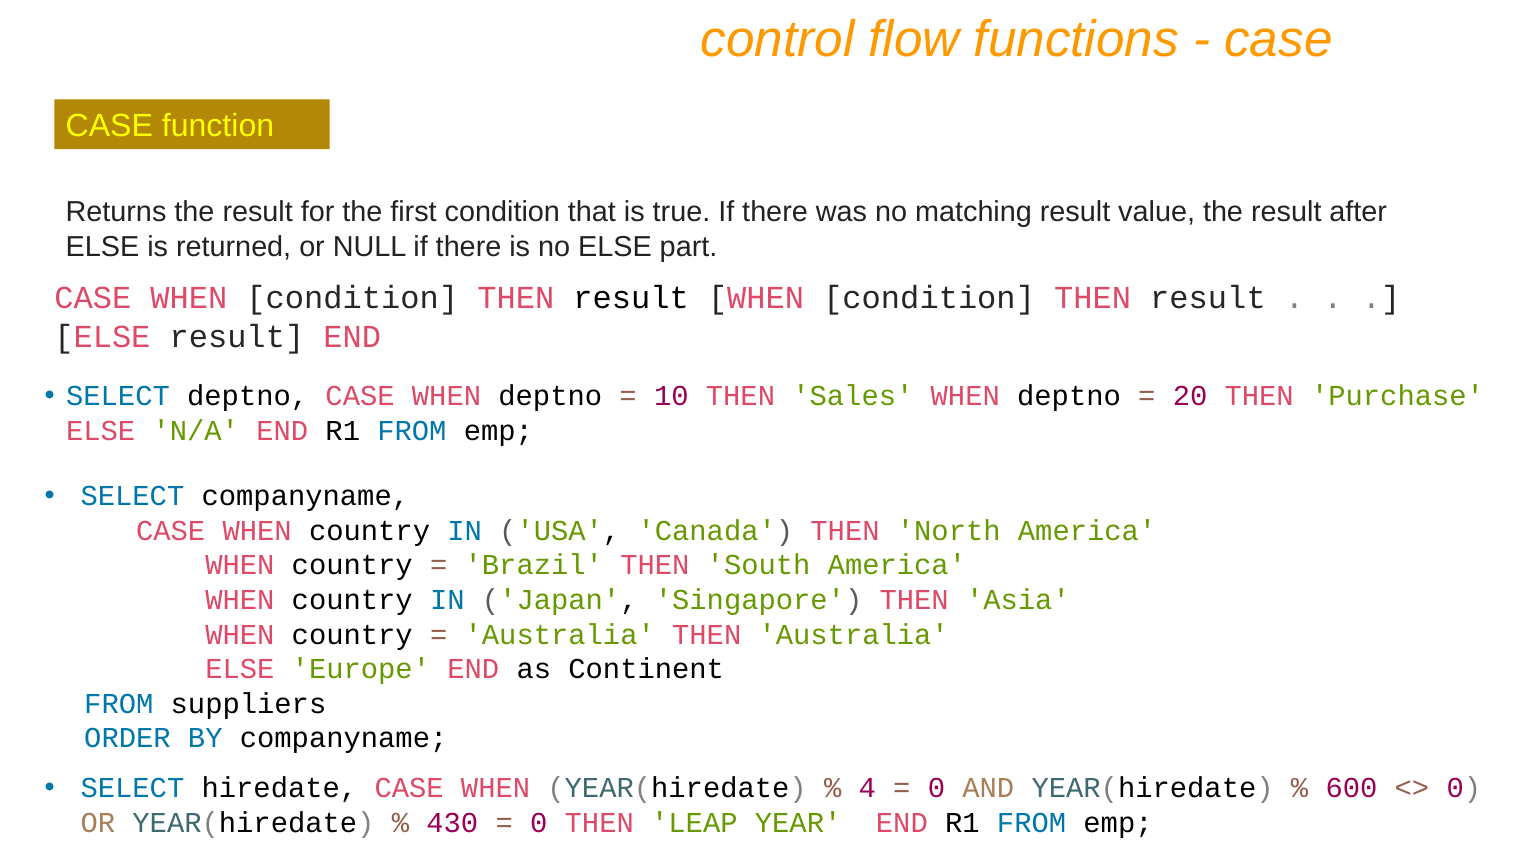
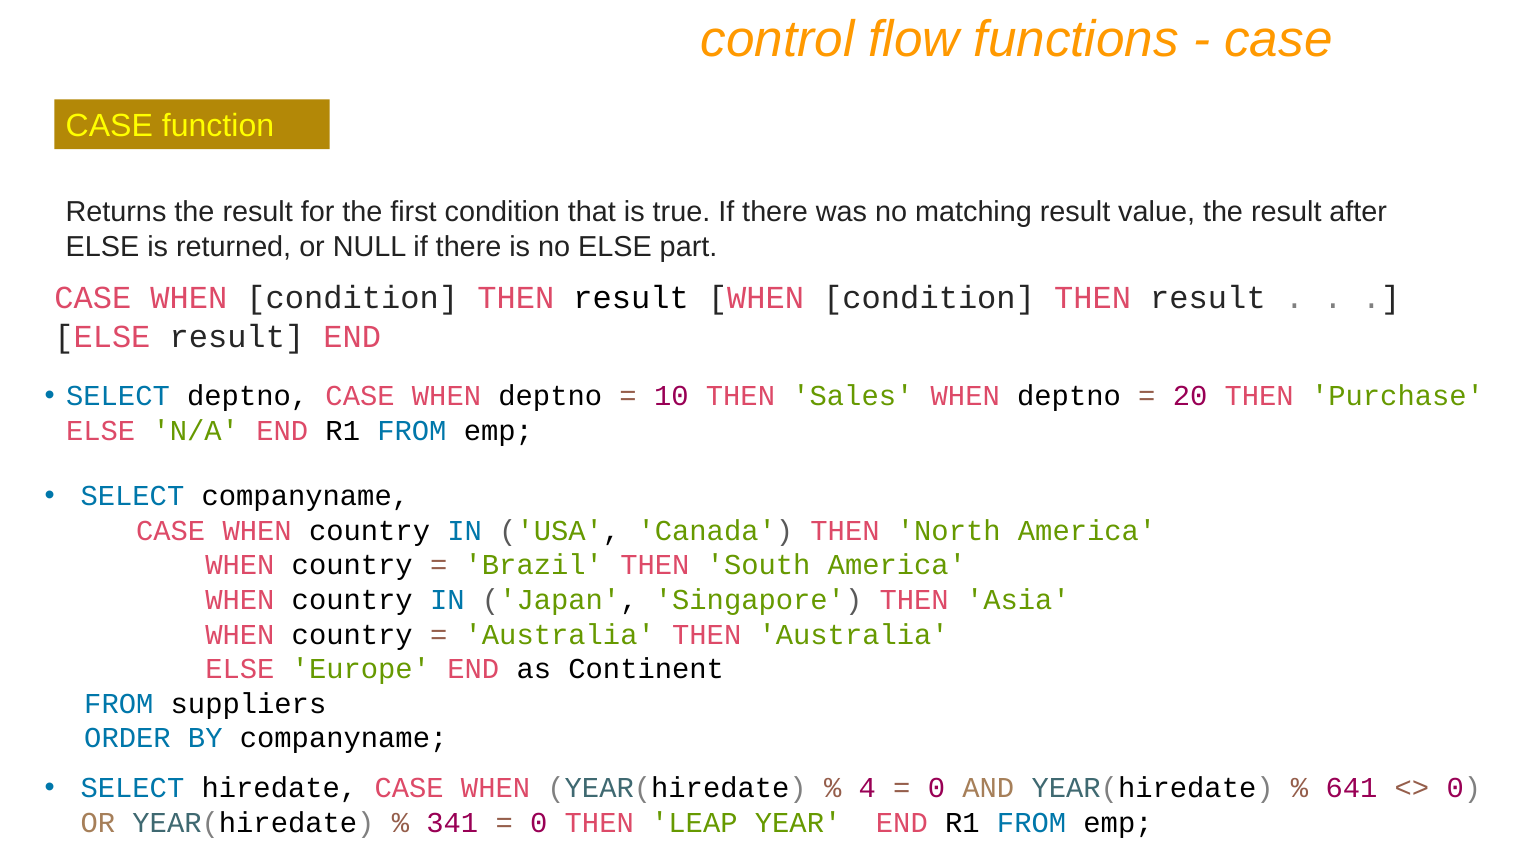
600: 600 -> 641 (1351, 788)
430: 430 -> 341 (452, 823)
